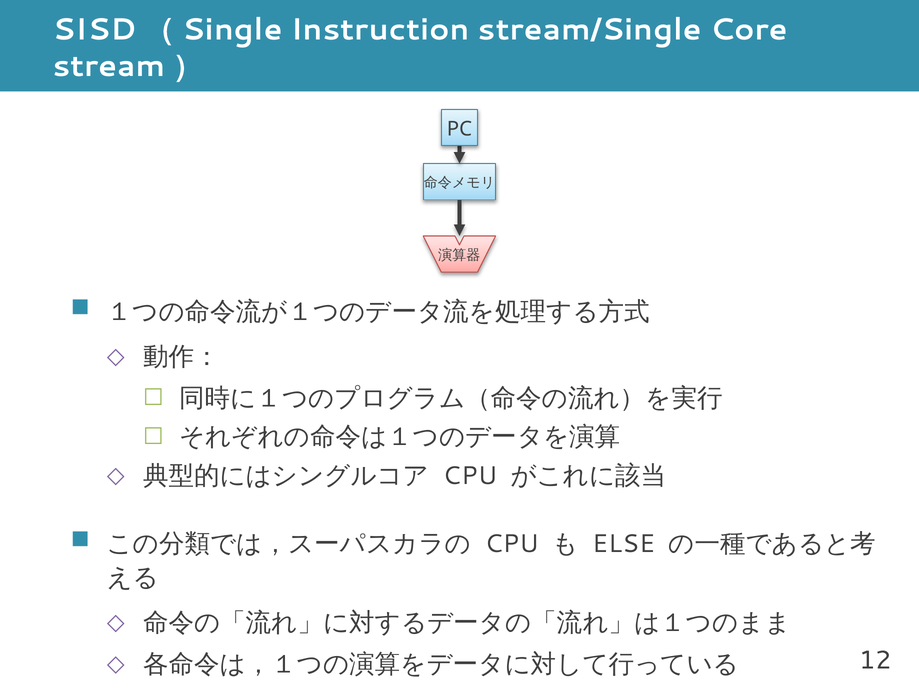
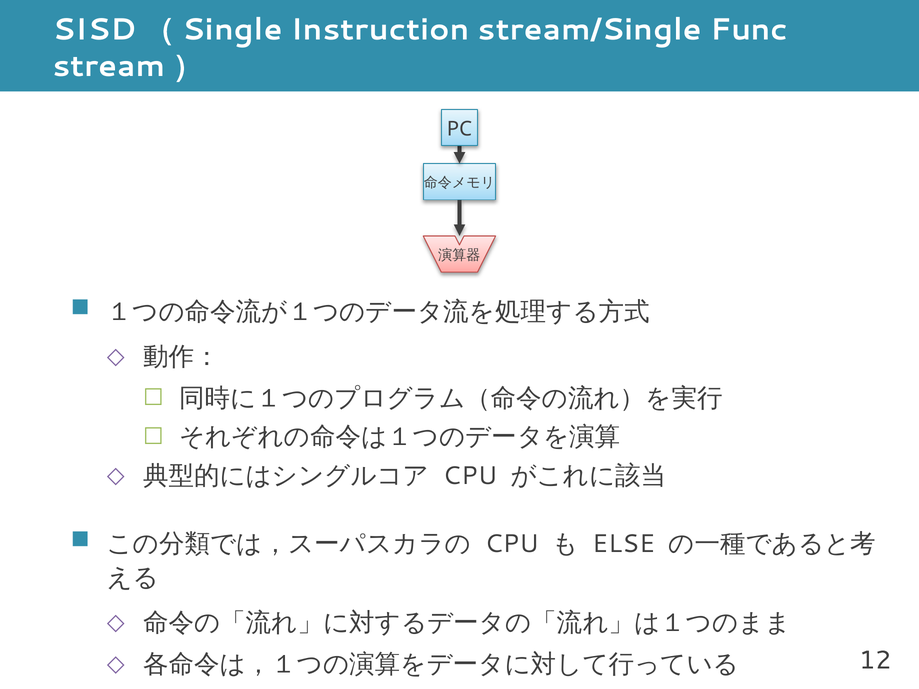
Core: Core -> Func (749, 29)
